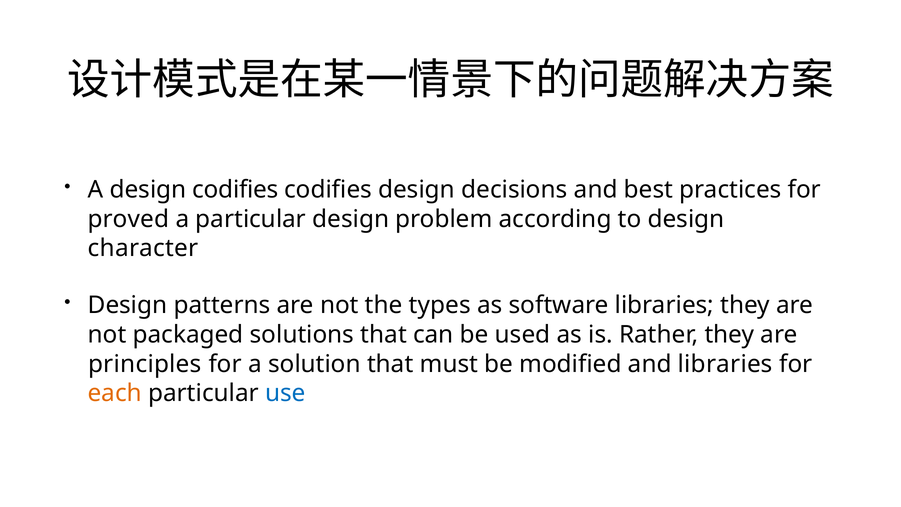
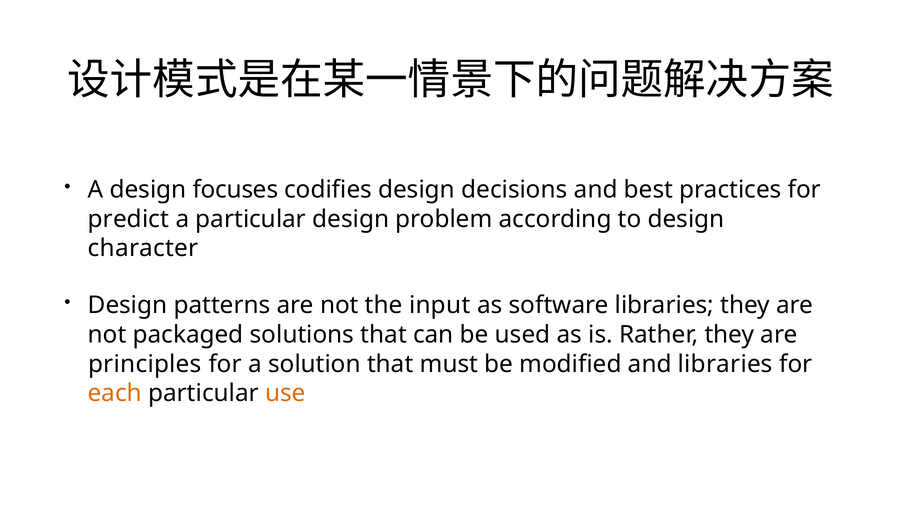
design codifies: codifies -> focuses (235, 190)
proved: proved -> predict (128, 219)
types: types -> input (440, 305)
use colour: blue -> orange (285, 393)
